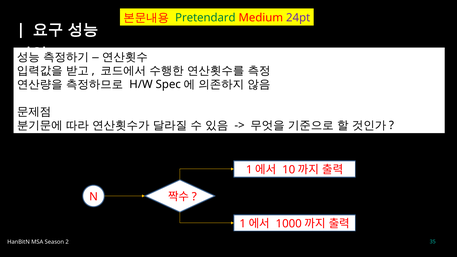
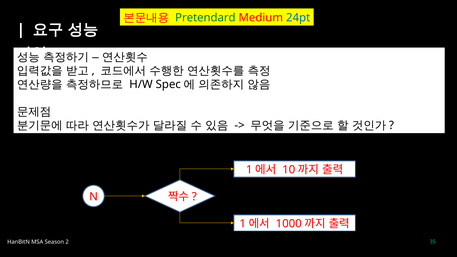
24pt colour: purple -> blue (298, 18)
